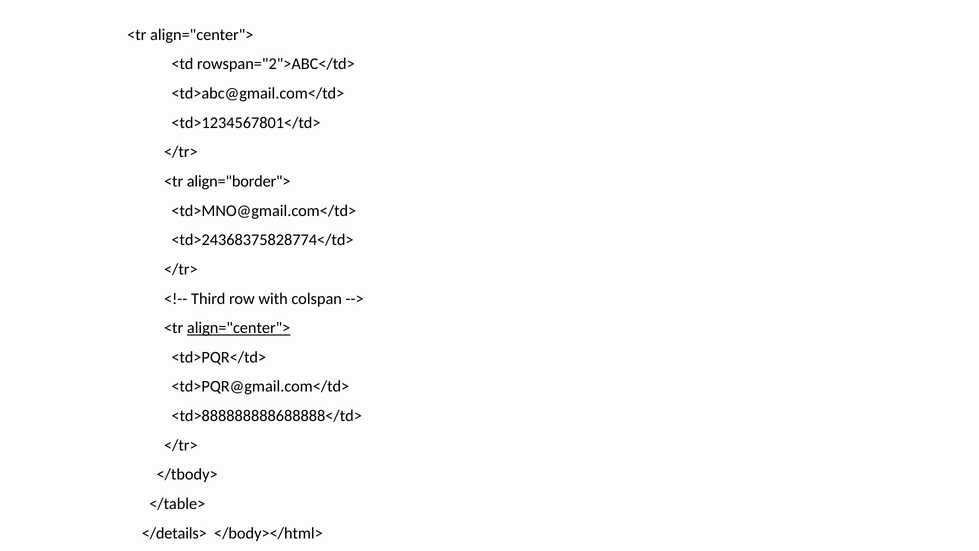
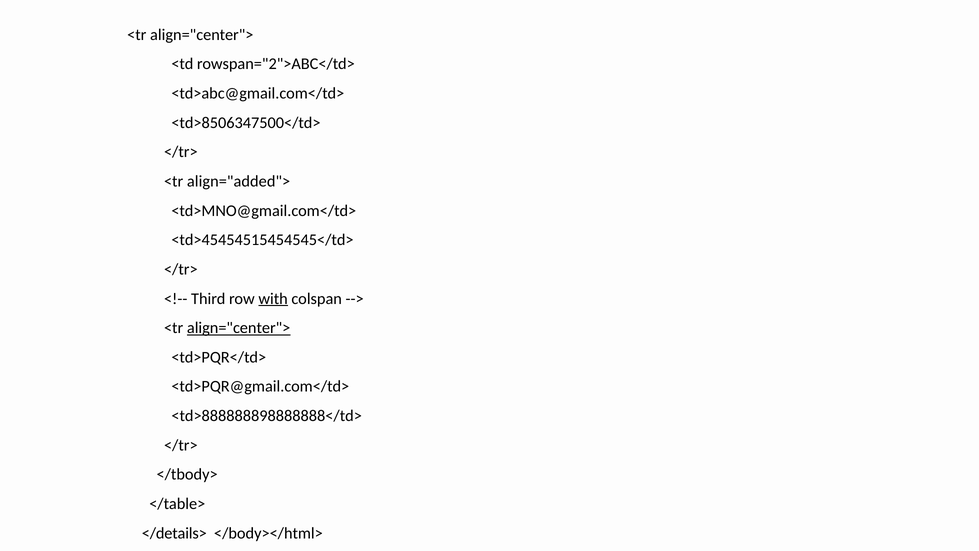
<td>1234567801</td>: <td>1234567801</td> -> <td>8506347500</td> (246, 123)
align="border">: align="border"> -> align="added"> (239, 181)
<td>24368375828774</td>: <td>24368375828774</td> -> <td>45454515454545</td> (262, 240)
with underline: none -> present (273, 298)
<td>888888888688888</td>: <td>888888888688888</td> -> <td>888888898888888</td> (267, 416)
